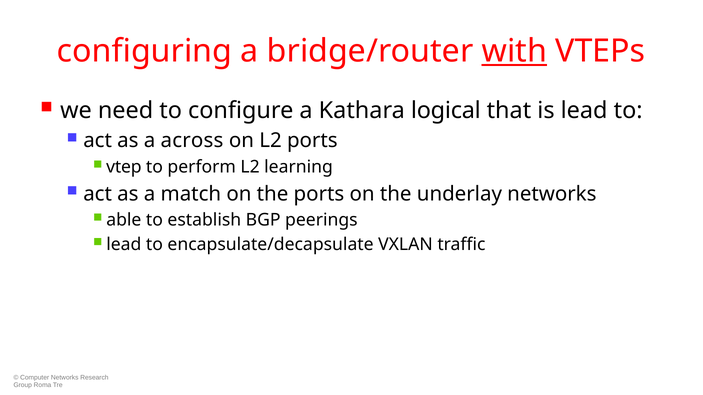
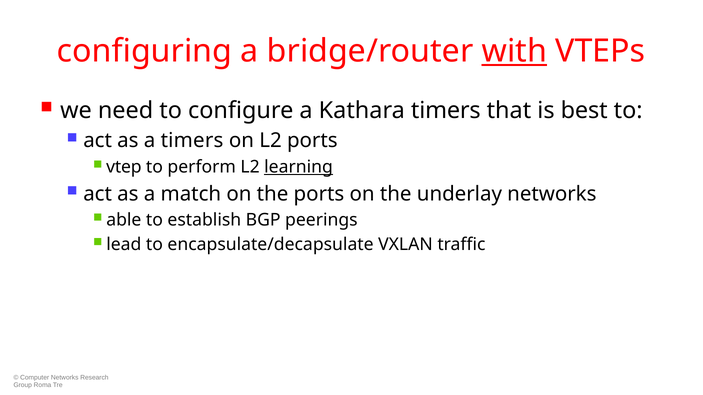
Kathara logical: logical -> timers (446, 111)
is lead: lead -> best (584, 111)
a across: across -> timers (192, 141)
learning underline: none -> present (299, 167)
